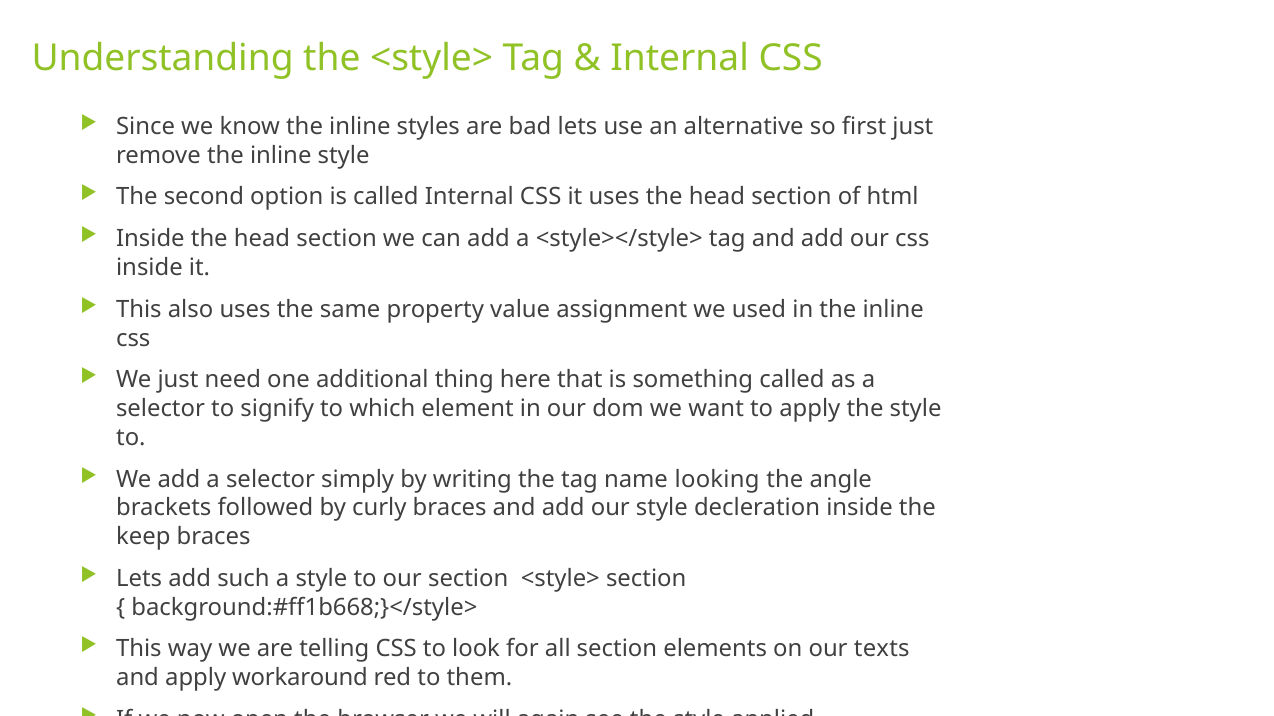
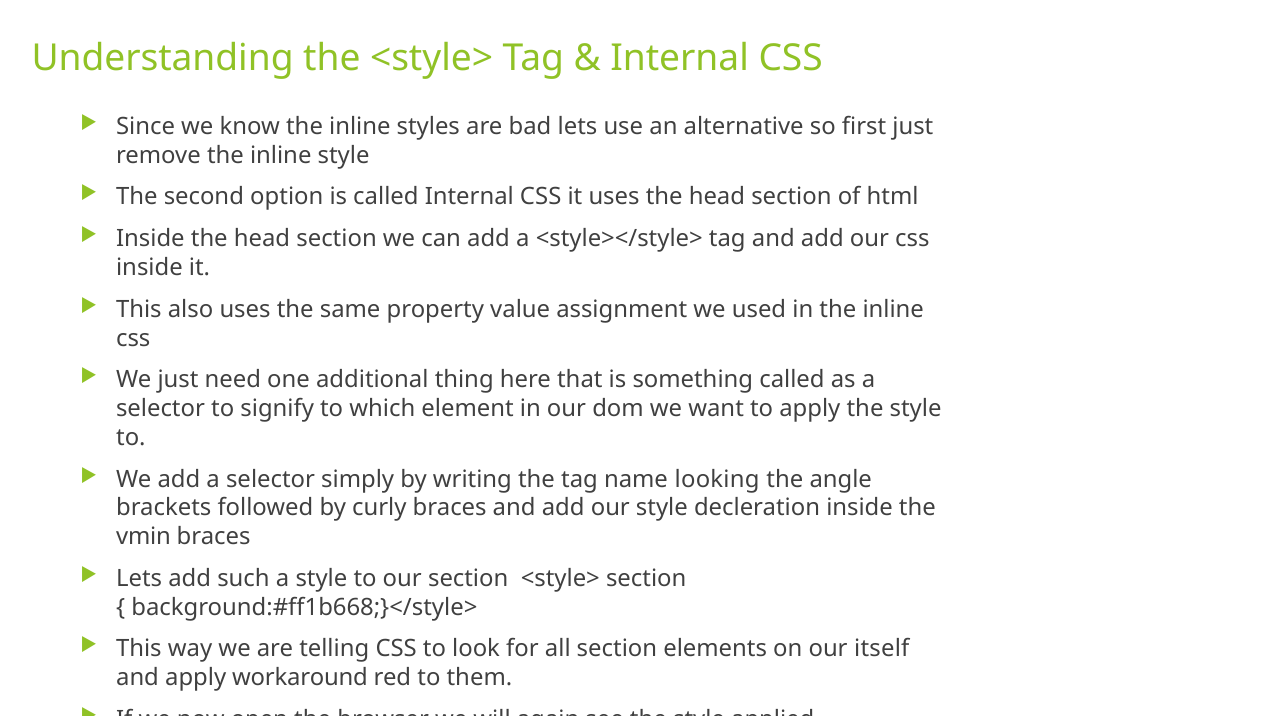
keep: keep -> vmin (143, 537)
texts: texts -> itself (882, 650)
